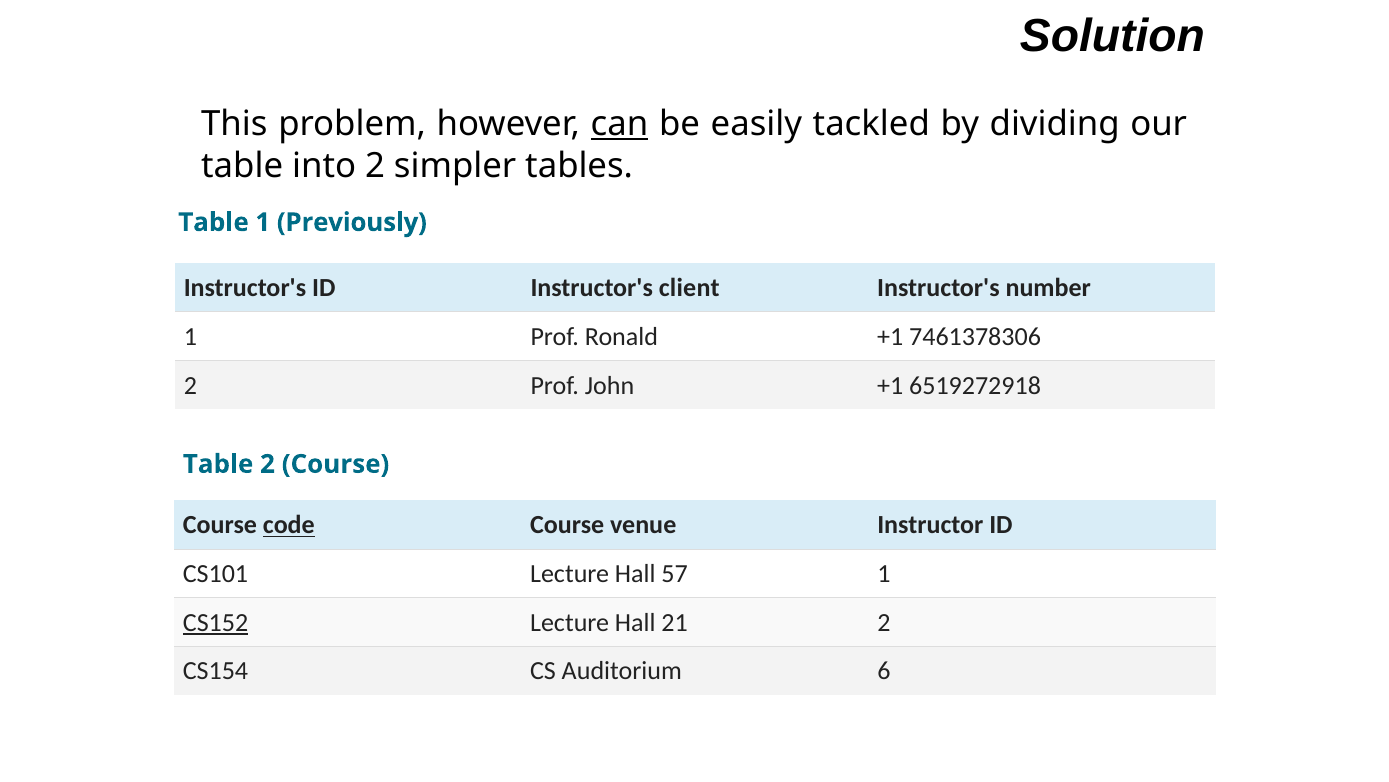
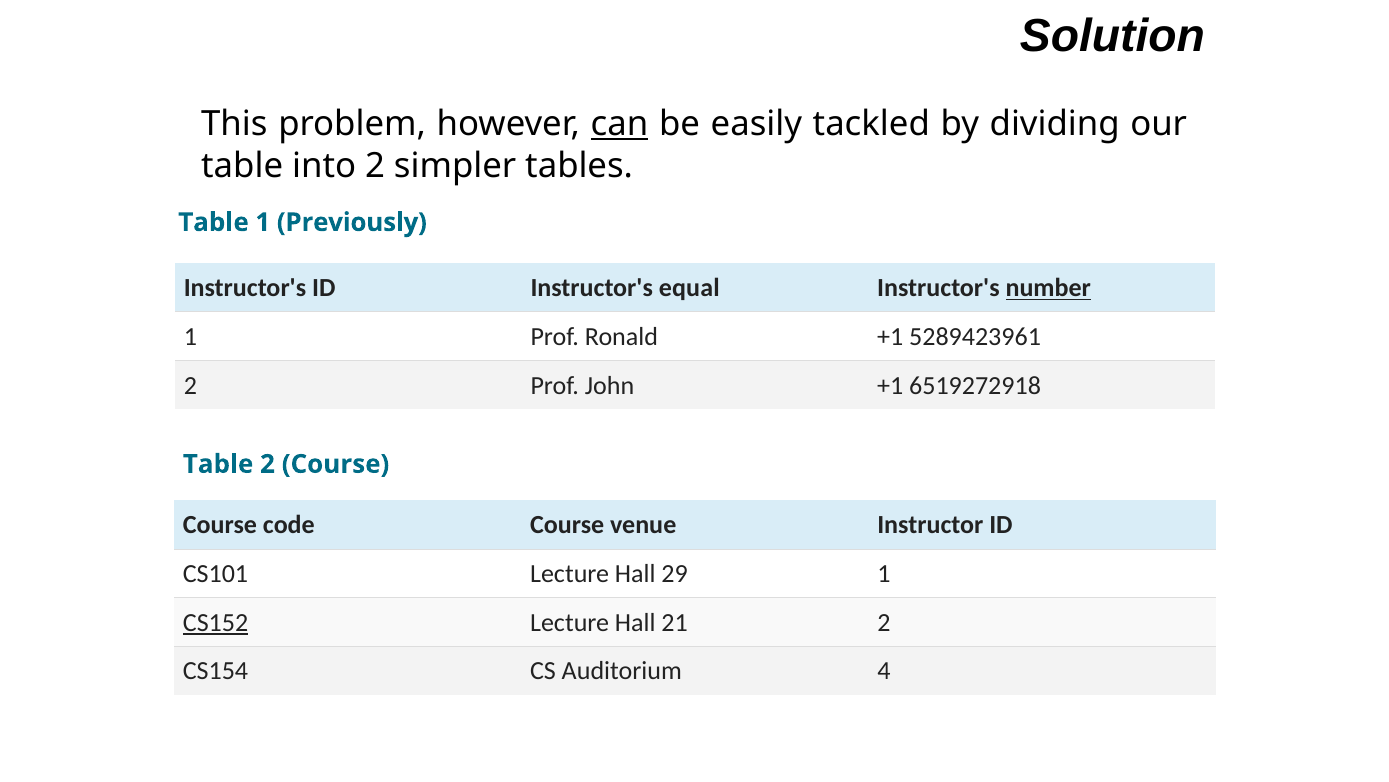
client: client -> equal (689, 288)
number underline: none -> present (1048, 288)
7461378306: 7461378306 -> 5289423961 (975, 337)
code underline: present -> none (289, 525)
57: 57 -> 29 (675, 574)
6: 6 -> 4 (884, 671)
